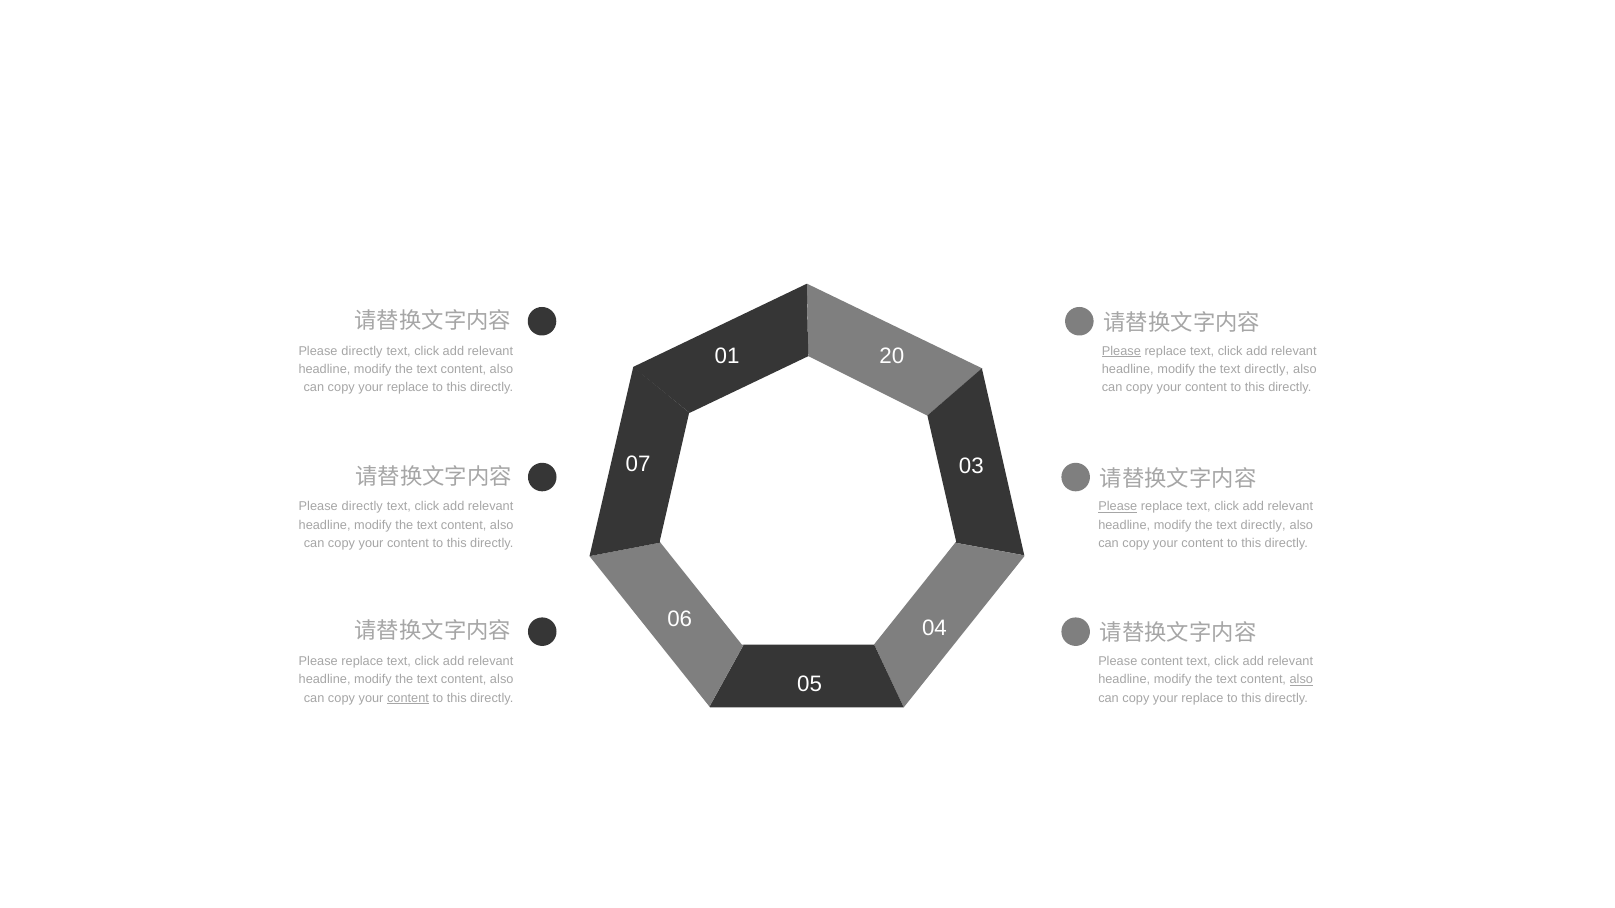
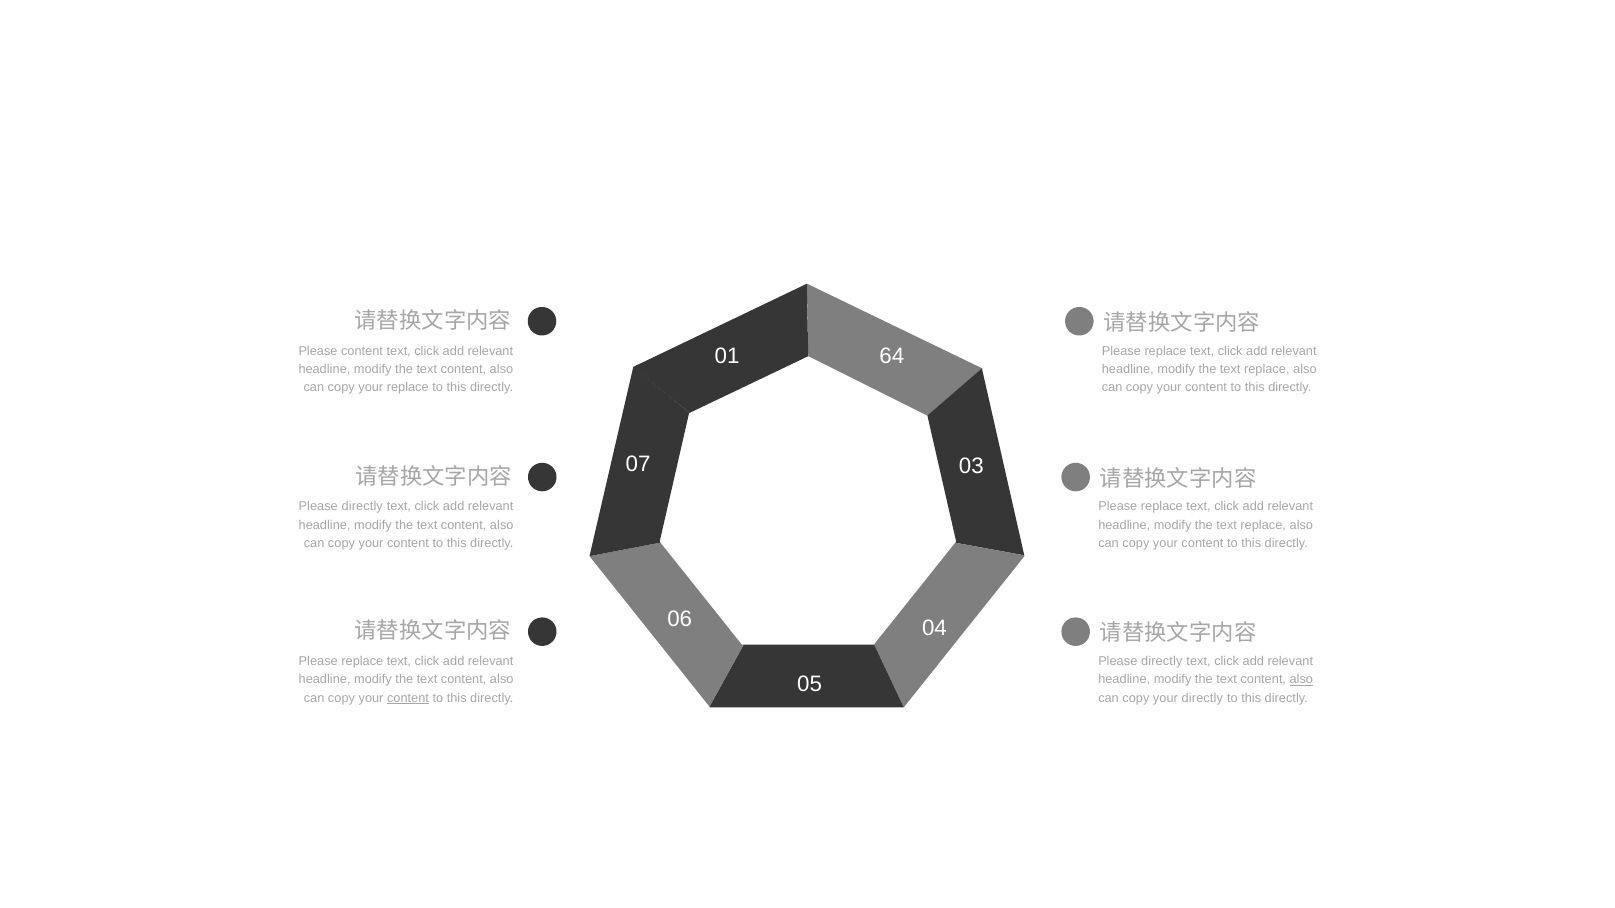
directly: directly -> content (362, 351)
Please underline: present -> none (1121, 351)
20: 20 -> 64 (892, 356)
directly: directly -> replace (1267, 369)
Please underline: present -> none (1118, 507)
directly: directly -> replace (1263, 525)
content: content -> directly (1162, 662)
replace: replace -> directly (1202, 698)
